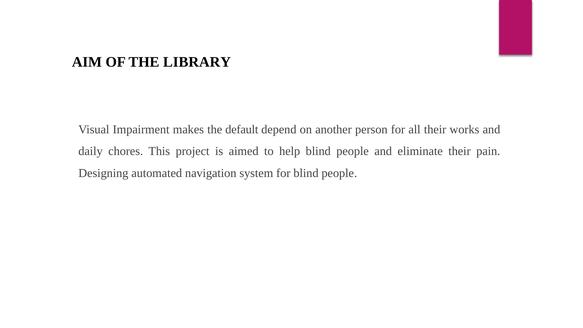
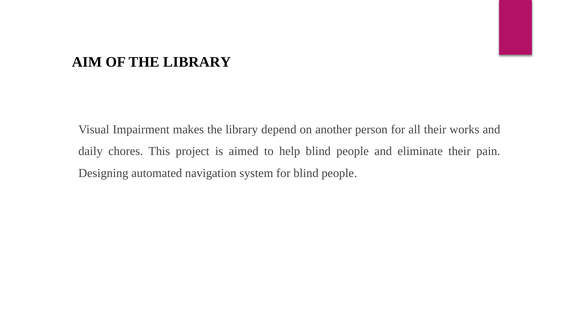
makes the default: default -> library (242, 129)
